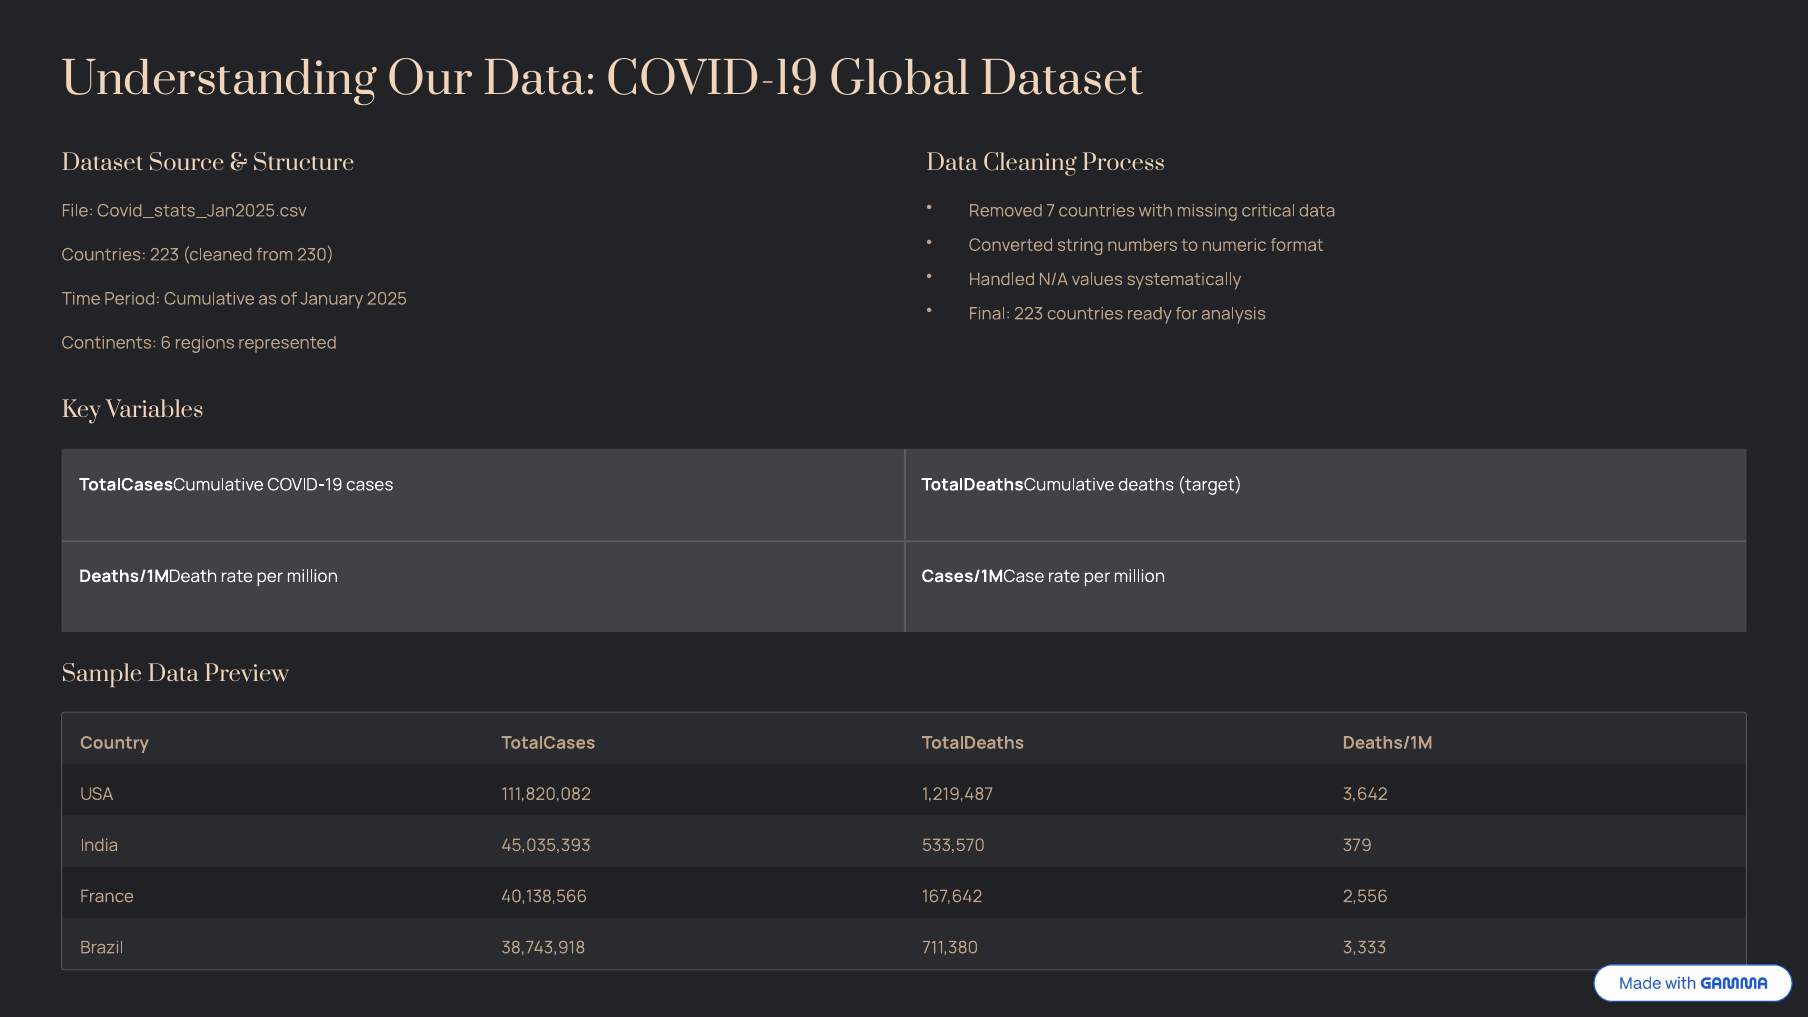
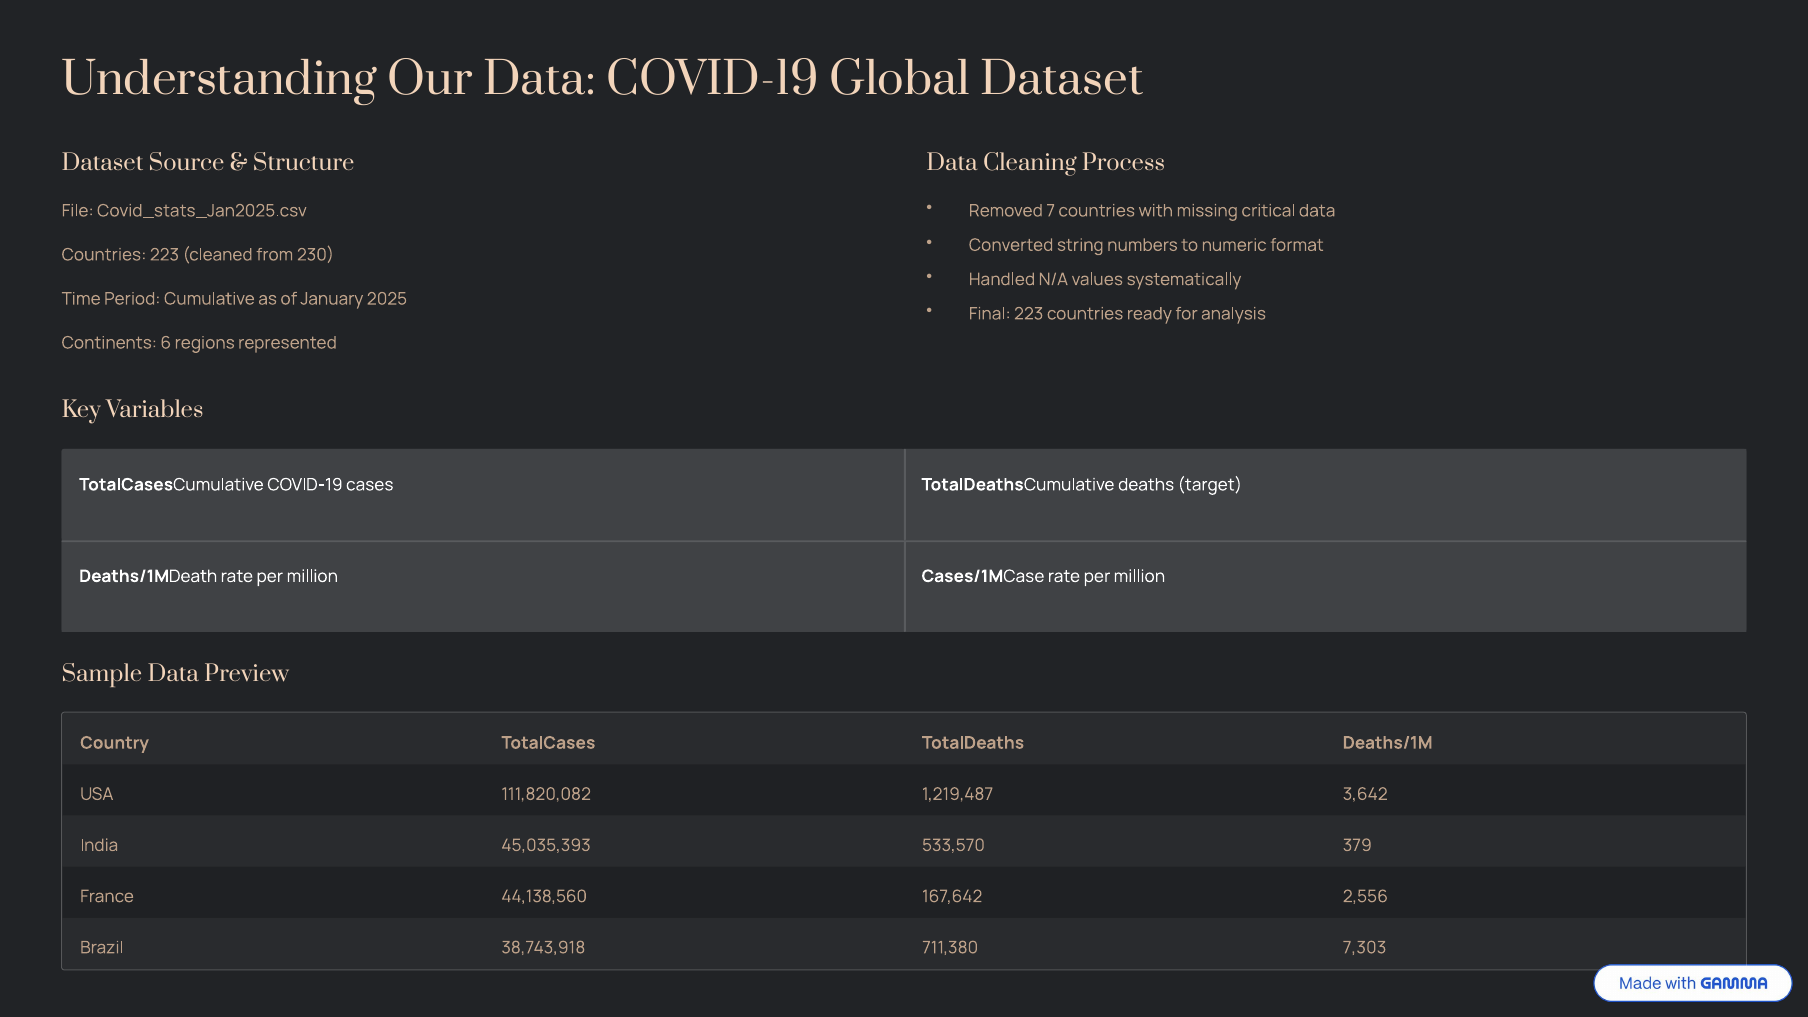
40,138,566: 40,138,566 -> 44,138,560 (544, 896)
3,333: 3,333 -> 7,303 (1365, 948)
